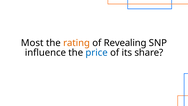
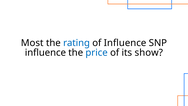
rating colour: orange -> blue (77, 43)
of Revealing: Revealing -> Influence (125, 43)
share: share -> show (149, 52)
